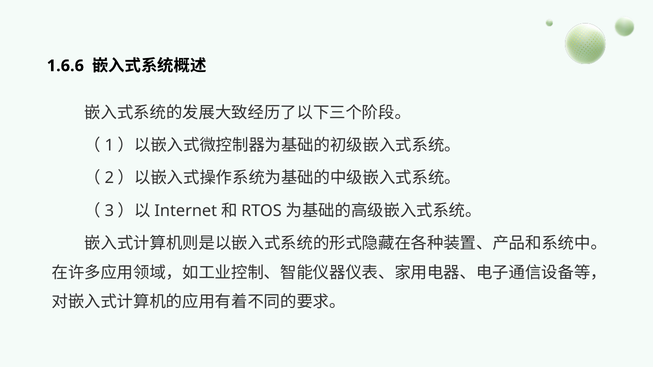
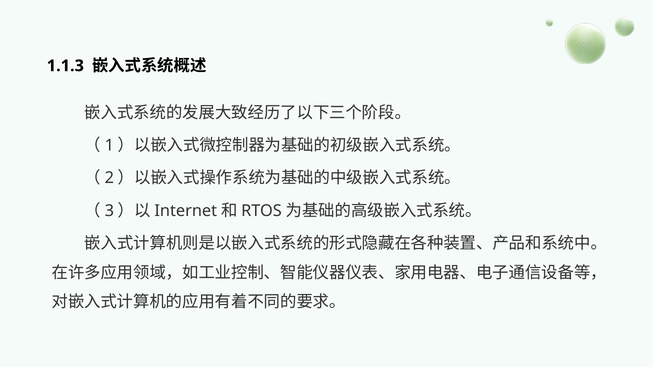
1.6.6: 1.6.6 -> 1.1.3 (65, 66)
